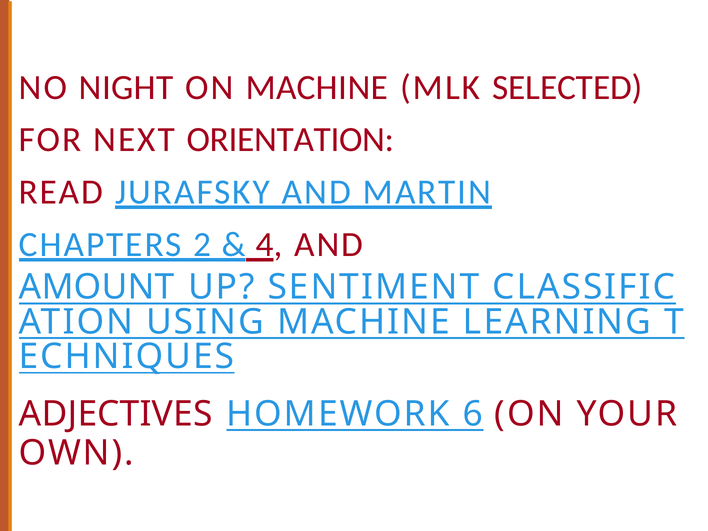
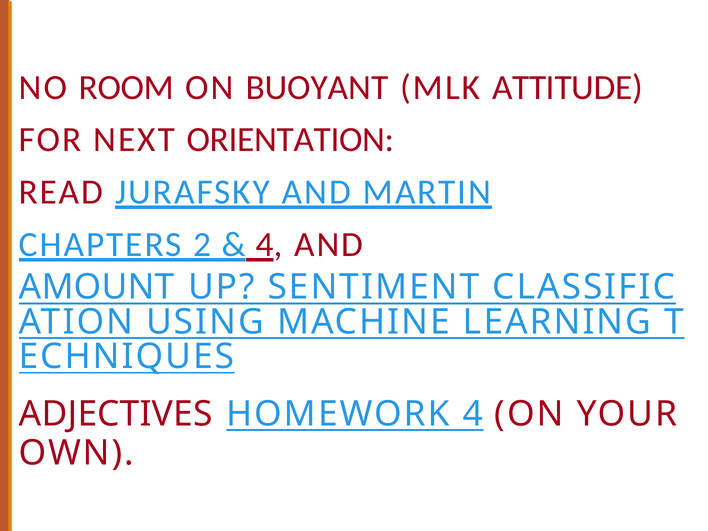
NIGHT: NIGHT -> ROOM (126, 87)
ON MACHINE: MACHINE -> BUOYANT (317, 87)
SELECTED: SELECTED -> ATTITUDE (567, 87)
HOMEWORK 6: 6 -> 4 (473, 414)
